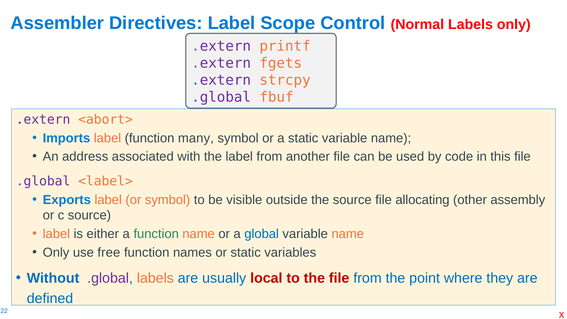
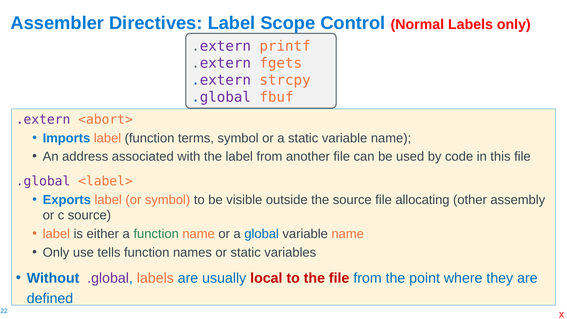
many: many -> terms (196, 138)
free: free -> tells (109, 252)
